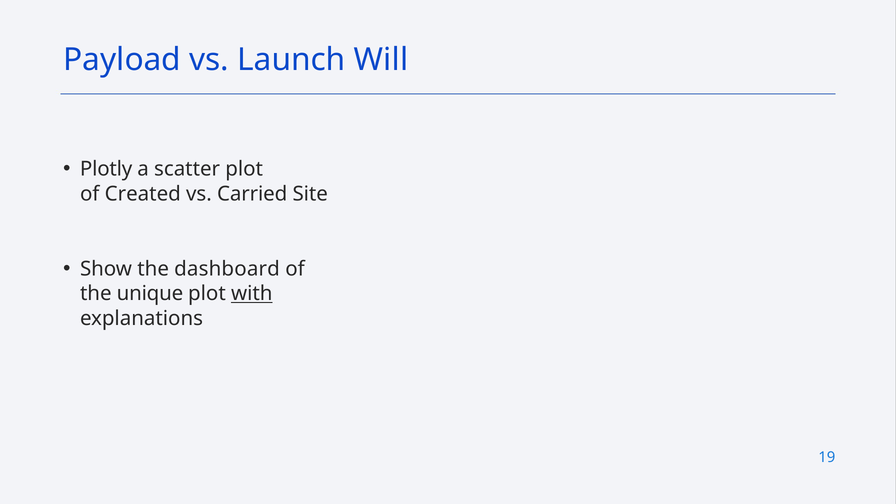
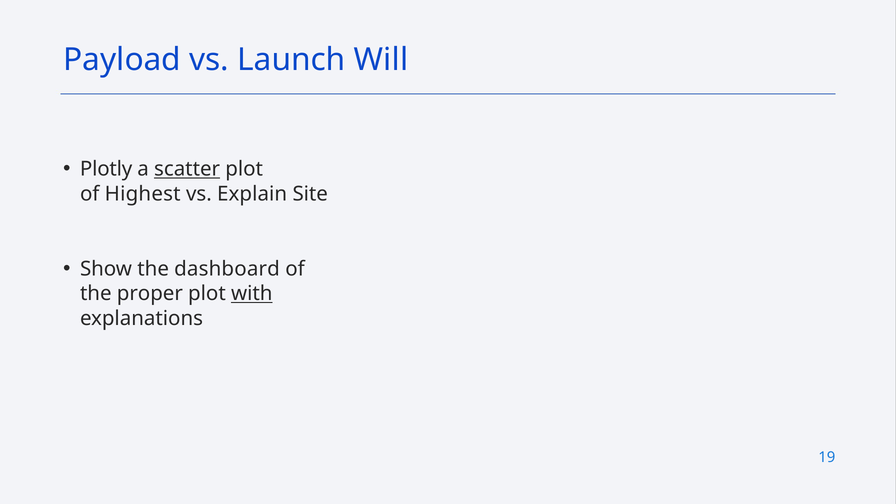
scatter underline: none -> present (187, 169)
Created: Created -> Highest (143, 194)
Carried: Carried -> Explain (252, 194)
unique: unique -> proper (150, 294)
